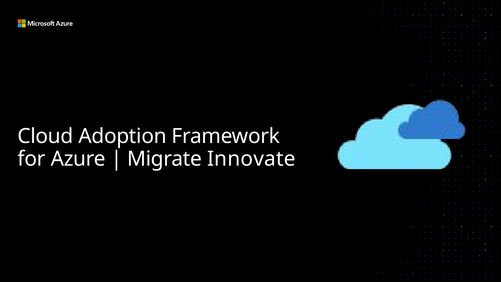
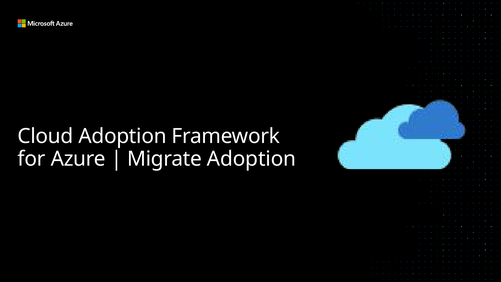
Migrate Innovate: Innovate -> Adoption (251, 159)
